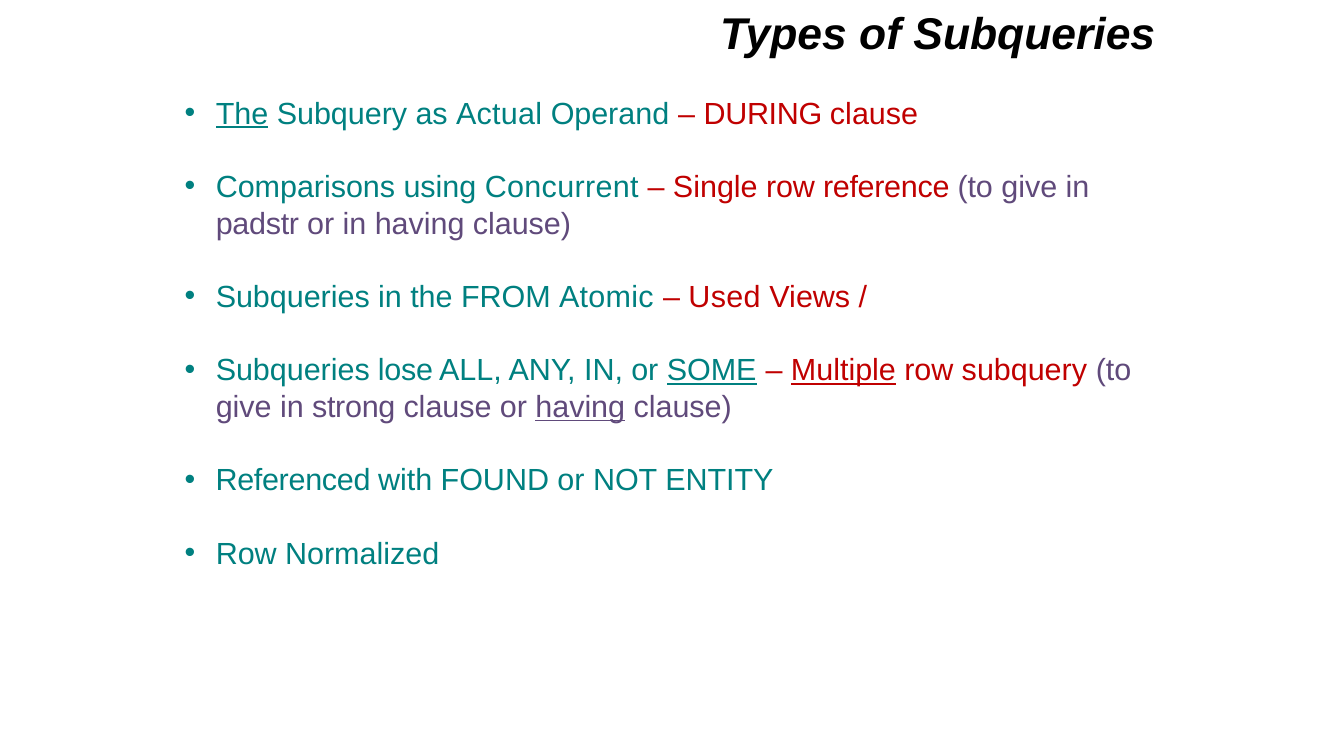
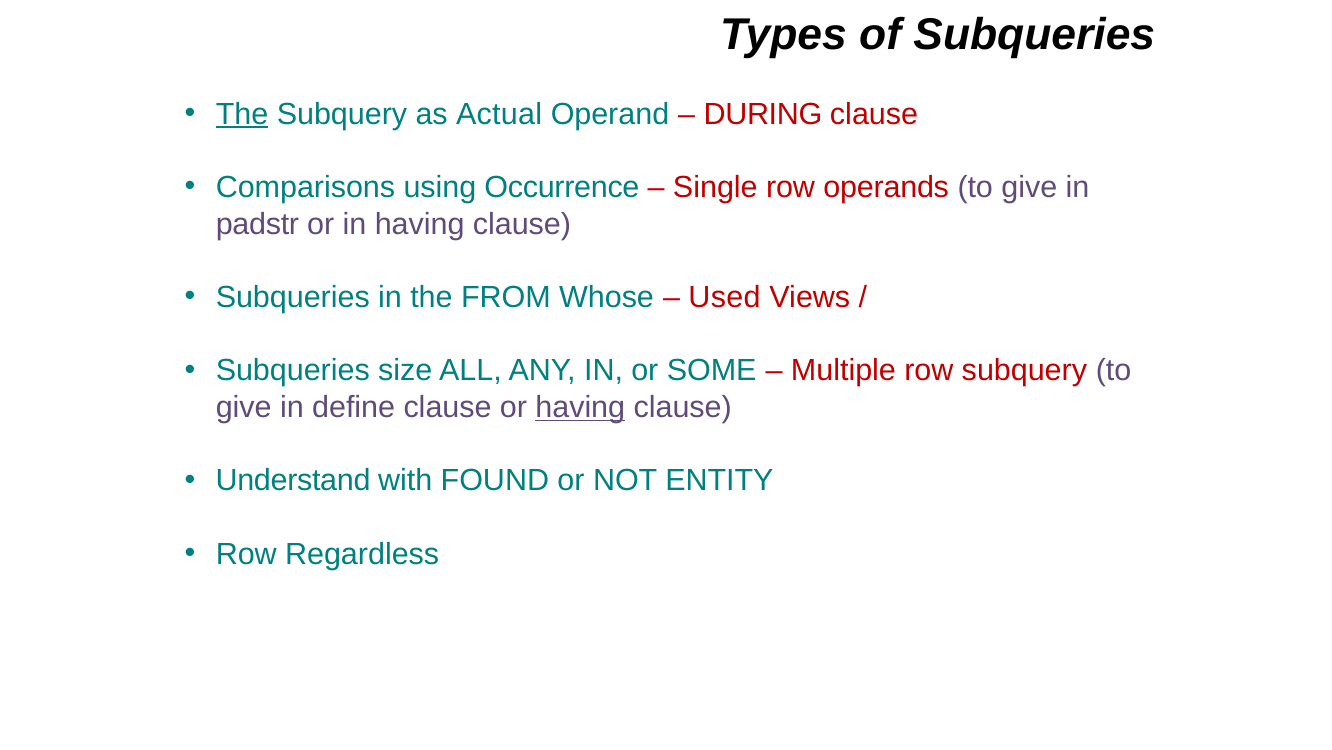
Concurrent: Concurrent -> Occurrence (562, 187)
reference: reference -> operands (886, 187)
Atomic: Atomic -> Whose (607, 297)
lose: lose -> size (405, 370)
SOME underline: present -> none (712, 370)
Multiple underline: present -> none (843, 370)
strong: strong -> define (354, 407)
Referenced: Referenced -> Understand (293, 480)
Normalized: Normalized -> Regardless (362, 553)
